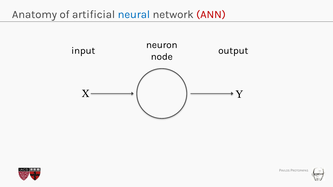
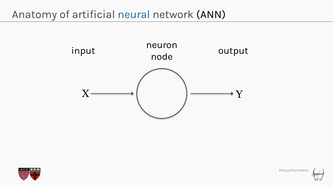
ANN colour: red -> black (211, 15)
